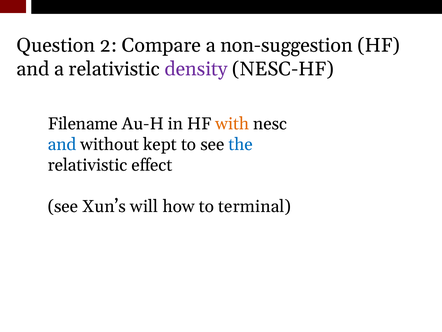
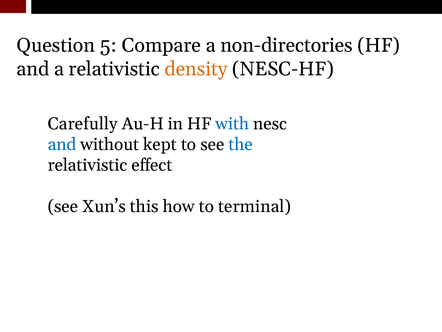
2: 2 -> 5 (108, 45)
non-suggestion: non-suggestion -> non-directories (287, 45)
density colour: purple -> orange (196, 69)
Filename: Filename -> Carefully (83, 124)
with colour: orange -> blue (232, 124)
will: will -> this (144, 206)
